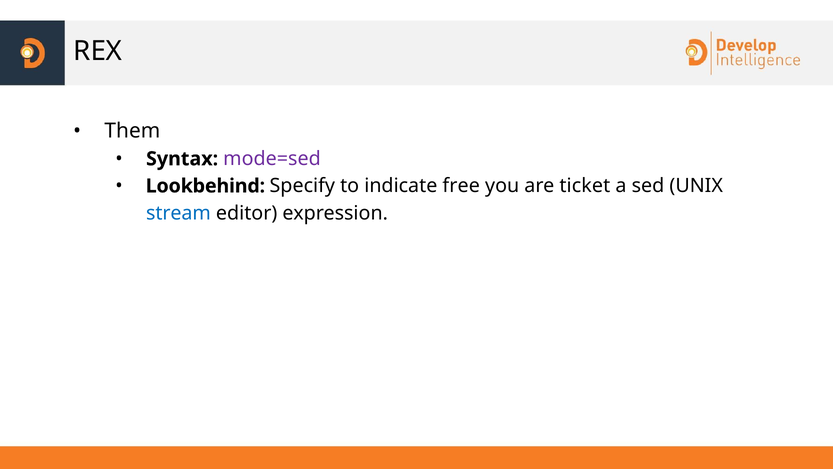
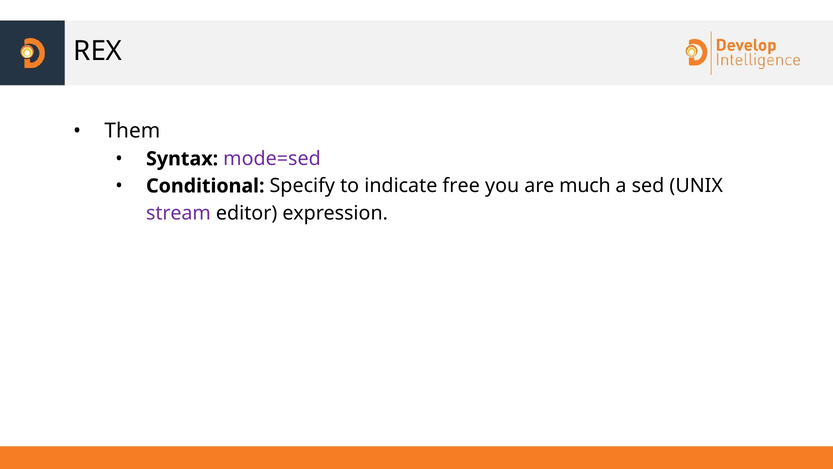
Lookbehind: Lookbehind -> Conditional (205, 186)
ticket: ticket -> much (585, 186)
stream colour: blue -> purple (178, 213)
